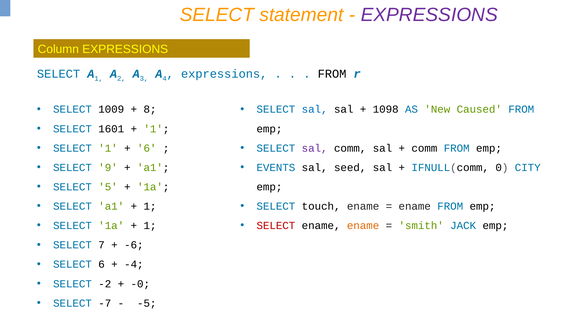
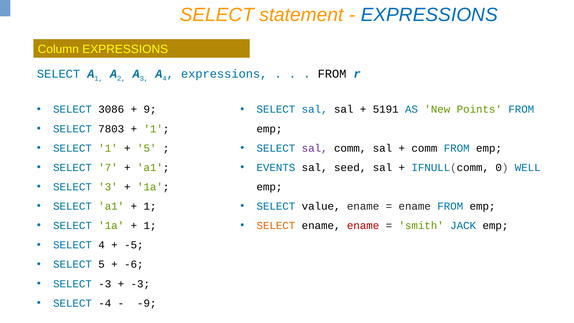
EXPRESSIONS colour: purple -> blue (429, 15)
1009: 1009 -> 3086 (111, 109)
8: 8 -> 9 (150, 109)
1098: 1098 -> 5191 (386, 109)
Caused: Caused -> Points (479, 109)
1601: 1601 -> 7803 (111, 129)
6: 6 -> 5 (147, 148)
9: 9 -> 7 (108, 167)
CITY: CITY -> WELL (528, 167)
SELECT 5: 5 -> 3 (108, 187)
touch: touch -> value (321, 206)
SELECT colour: red -> orange (276, 226)
ename colour: orange -> red (363, 226)
SELECT 7: 7 -> 4 (102, 245)
-6: -6 -> -5 (134, 245)
SELECT 6: 6 -> 5 (102, 264)
-4: -4 -> -6 (134, 264)
SELECT -2: -2 -> -3 (105, 284)
-0: -0 -> -3 (140, 284)
-7: -7 -> -4 (105, 303)
-5: -5 -> -9 (147, 303)
